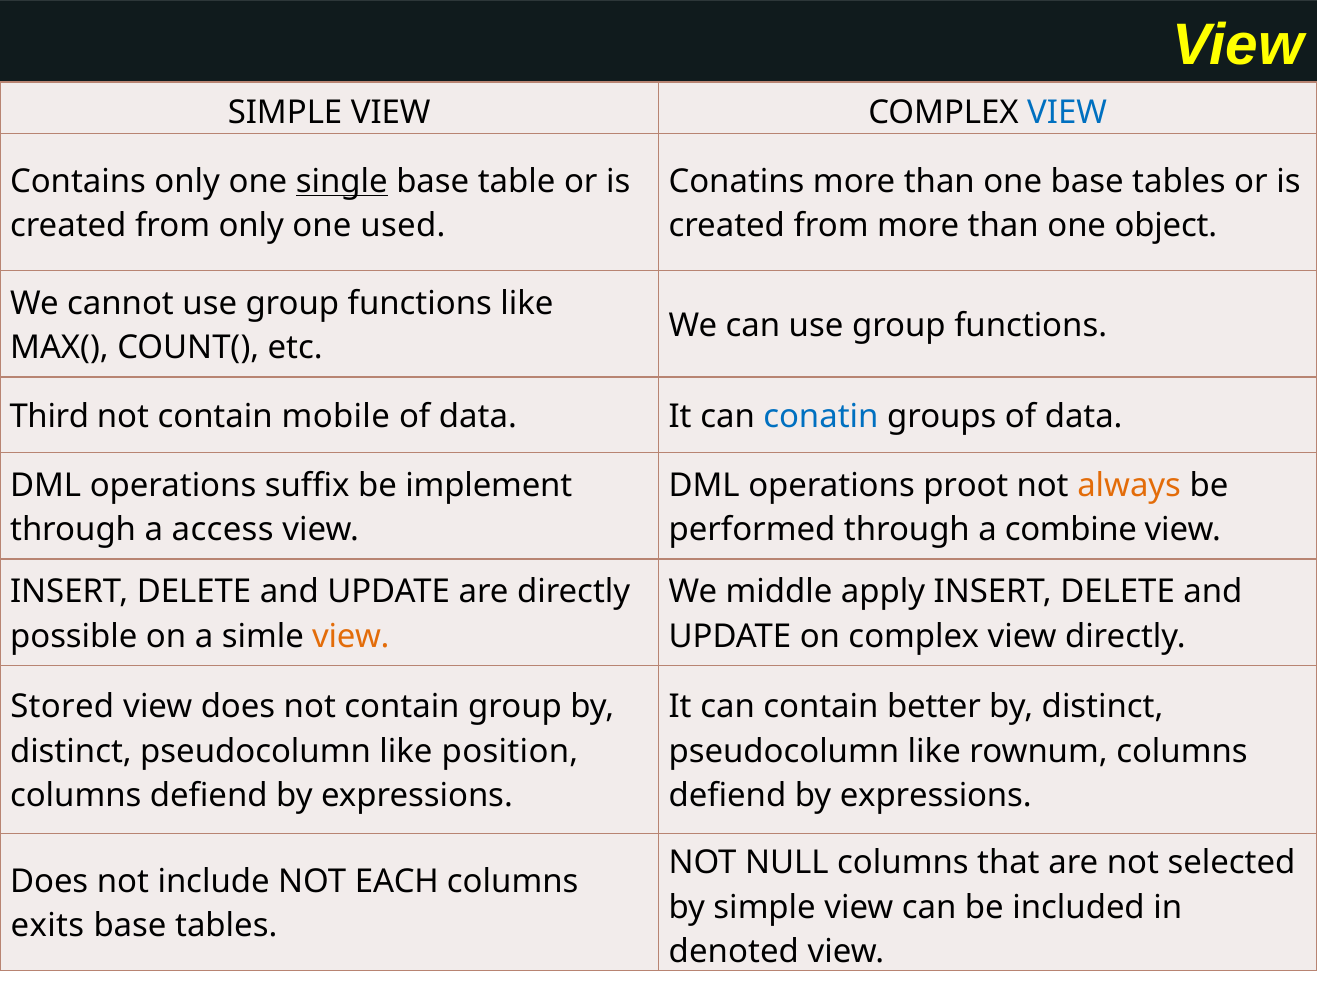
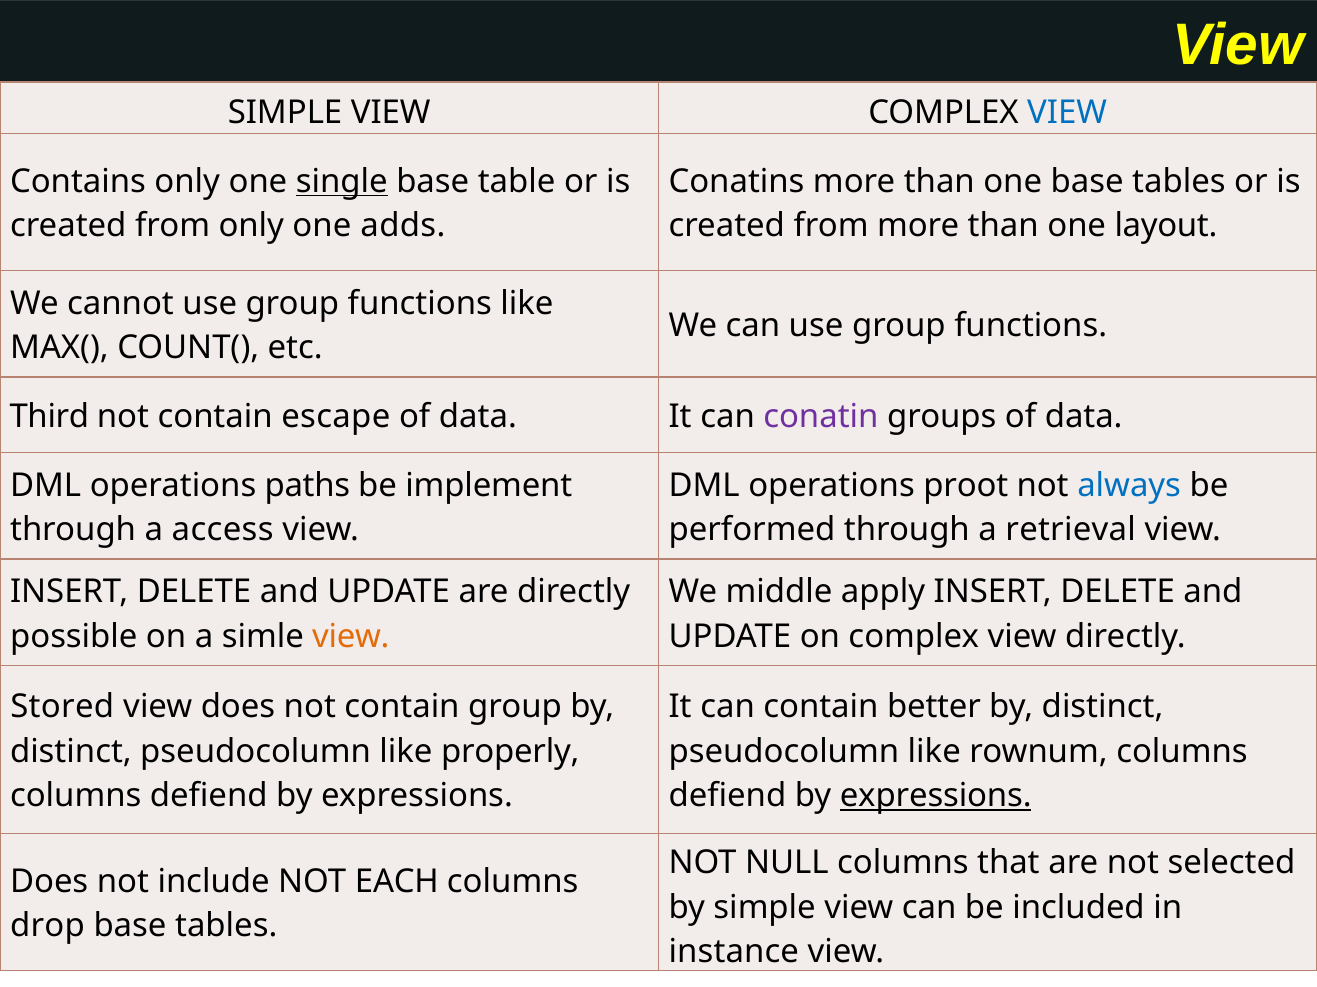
used: used -> adds (403, 226)
object: object -> layout (1166, 226)
mobile: mobile -> escape (336, 417)
conatin colour: blue -> purple (821, 417)
suffix: suffix -> paths (307, 486)
always colour: orange -> blue (1129, 486)
combine: combine -> retrieval (1071, 530)
position: position -> properly (510, 752)
expressions underline: none -> present (936, 797)
exits: exits -> drop (47, 927)
denoted: denoted -> instance (734, 953)
